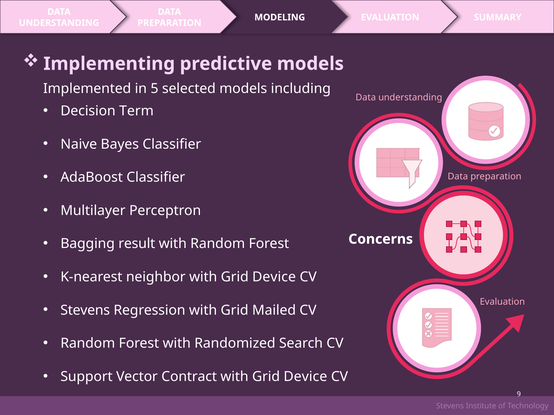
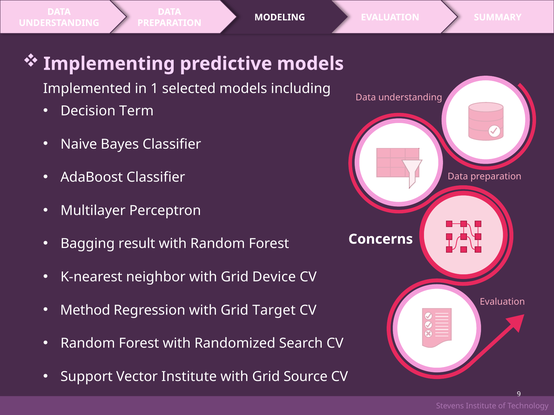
5: 5 -> 1 (154, 89)
Stevens: Stevens -> Method (85, 311)
Mailed: Mailed -> Target (274, 311)
Vector Contract: Contract -> Institute (189, 377)
Device: Device -> Source (306, 377)
